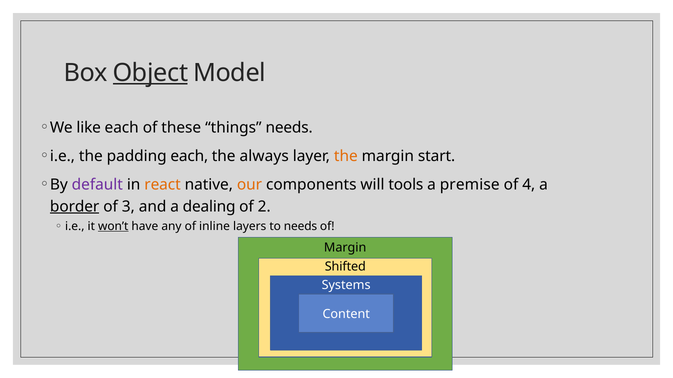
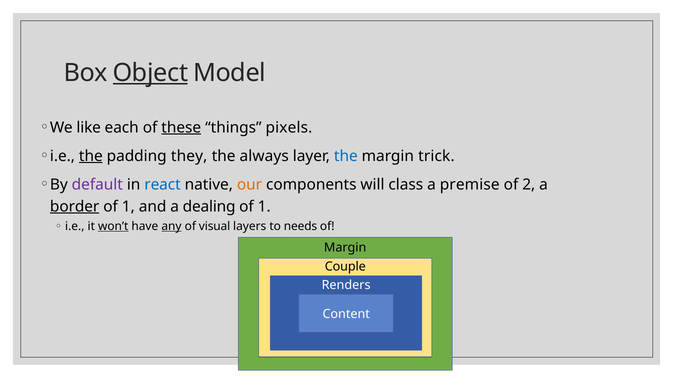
these underline: none -> present (181, 128)
things needs: needs -> pixels (289, 128)
the underline: none -> present (91, 156)
padding each: each -> they (189, 156)
the colour: orange -> blue (346, 156)
start: start -> trick (436, 156)
react colour: orange -> blue (163, 185)
tools: tools -> class (406, 185)
4: 4 -> 2 (529, 185)
3: 3 -> 1 (128, 207)
2: 2 -> 1 (264, 207)
any underline: none -> present (171, 227)
inline: inline -> visual (215, 227)
Shifted: Shifted -> Couple (345, 267)
Systems: Systems -> Renders (346, 286)
